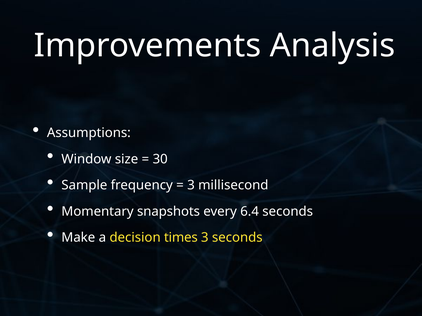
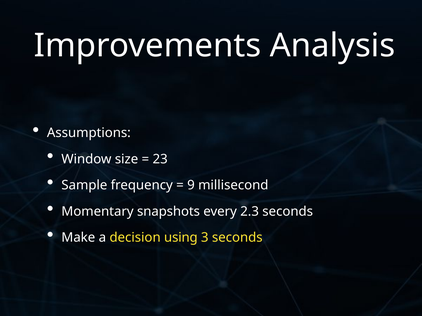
30: 30 -> 23 (160, 159)
3: 3 -> 9 (191, 185)
6.4: 6.4 -> 2.3 (250, 212)
times: times -> using (181, 238)
